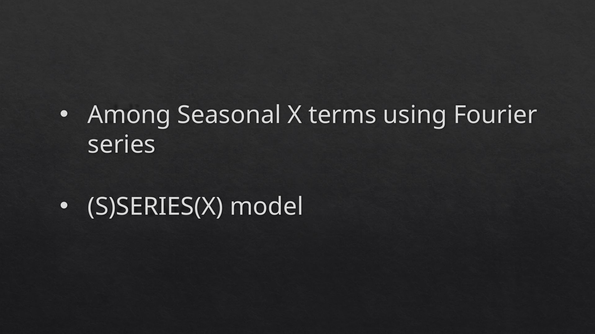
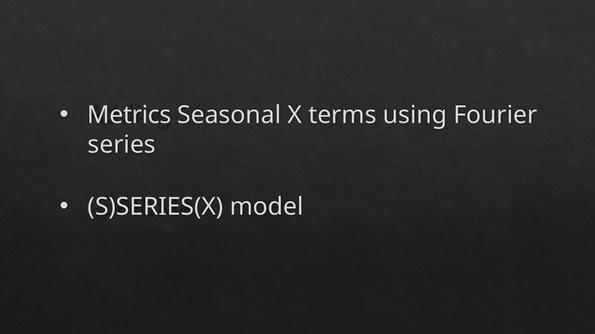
Among: Among -> Metrics (129, 115)
